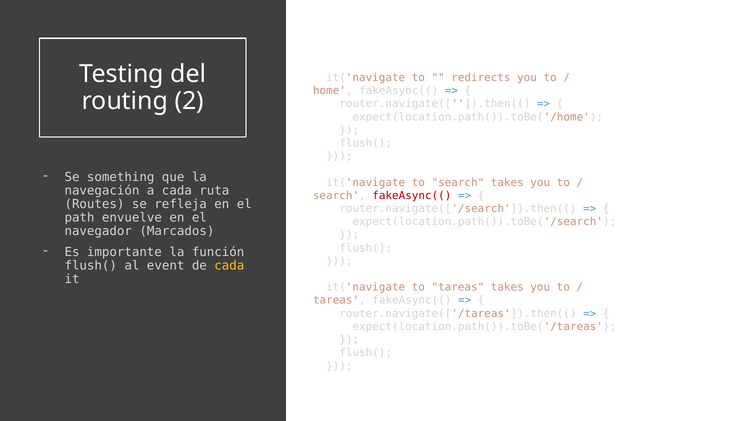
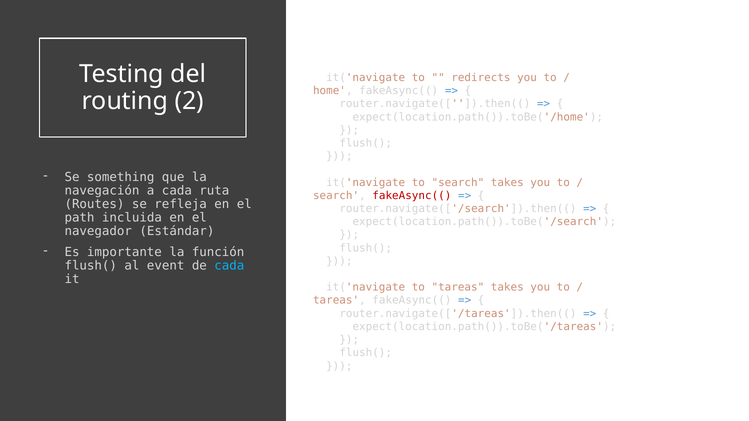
envuelve: envuelve -> incluida (132, 218)
Marcados: Marcados -> Estándar (177, 231)
cada colour: yellow -> light blue (229, 266)
